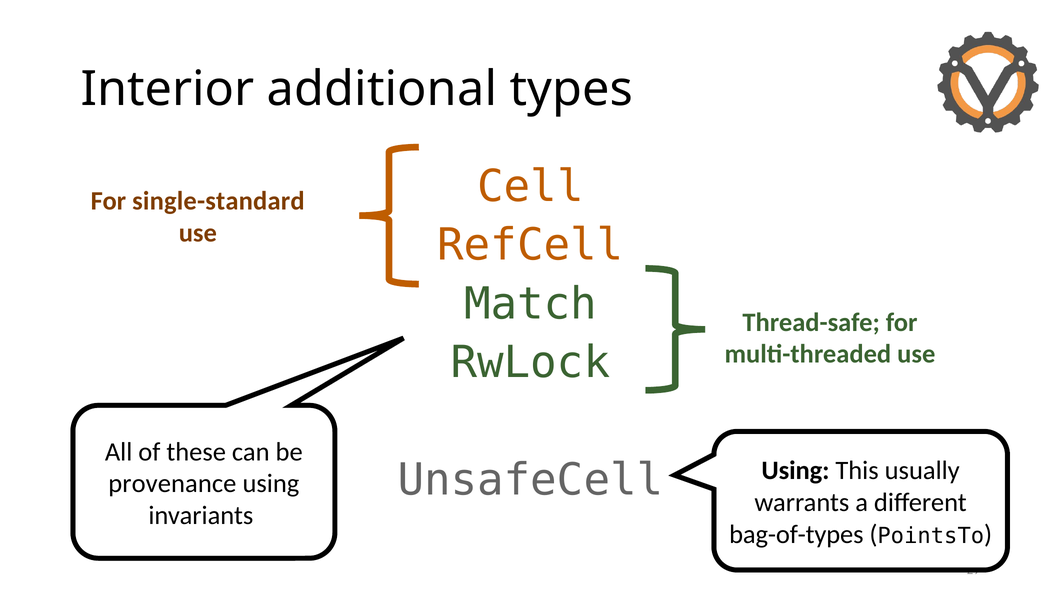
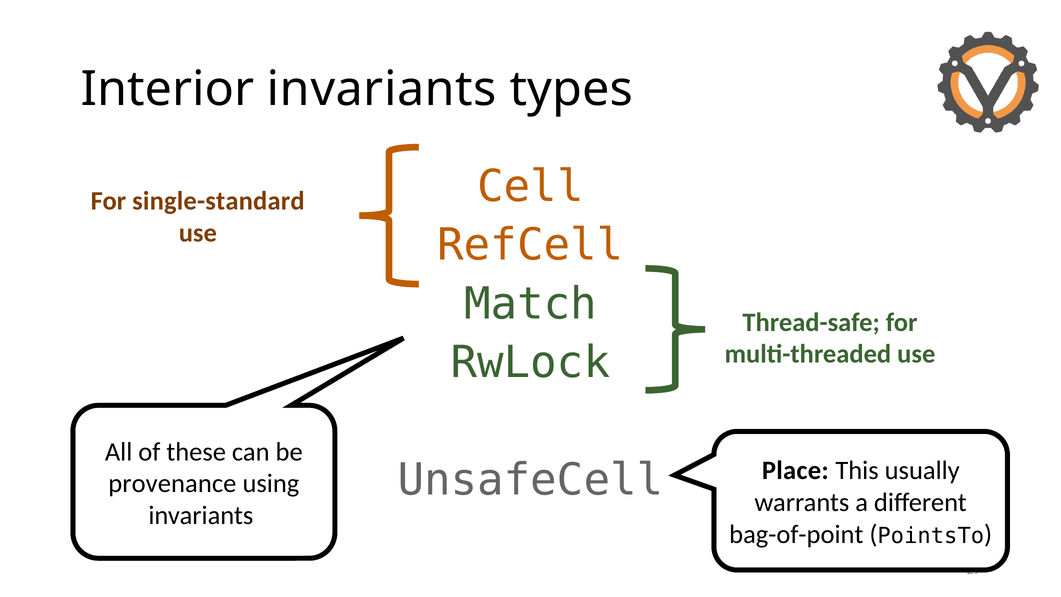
Interior additional: additional -> invariants (382, 89)
Using: Using -> Place (795, 471)
bag-of-types: bag-of-types -> bag-of-point (796, 534)
